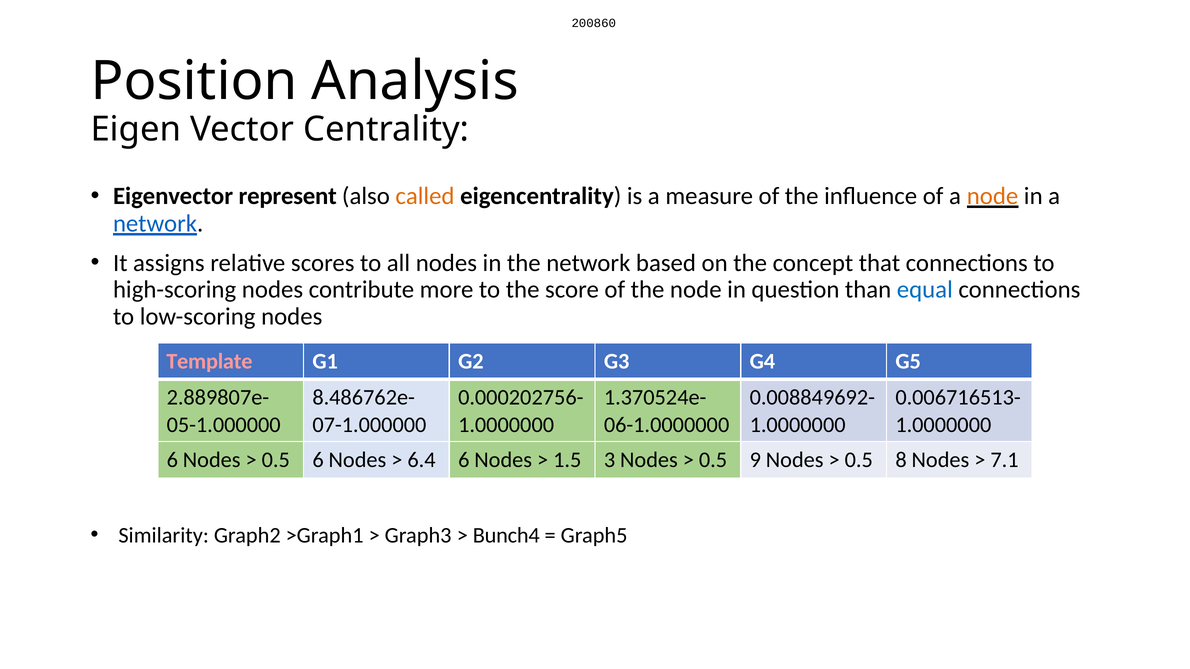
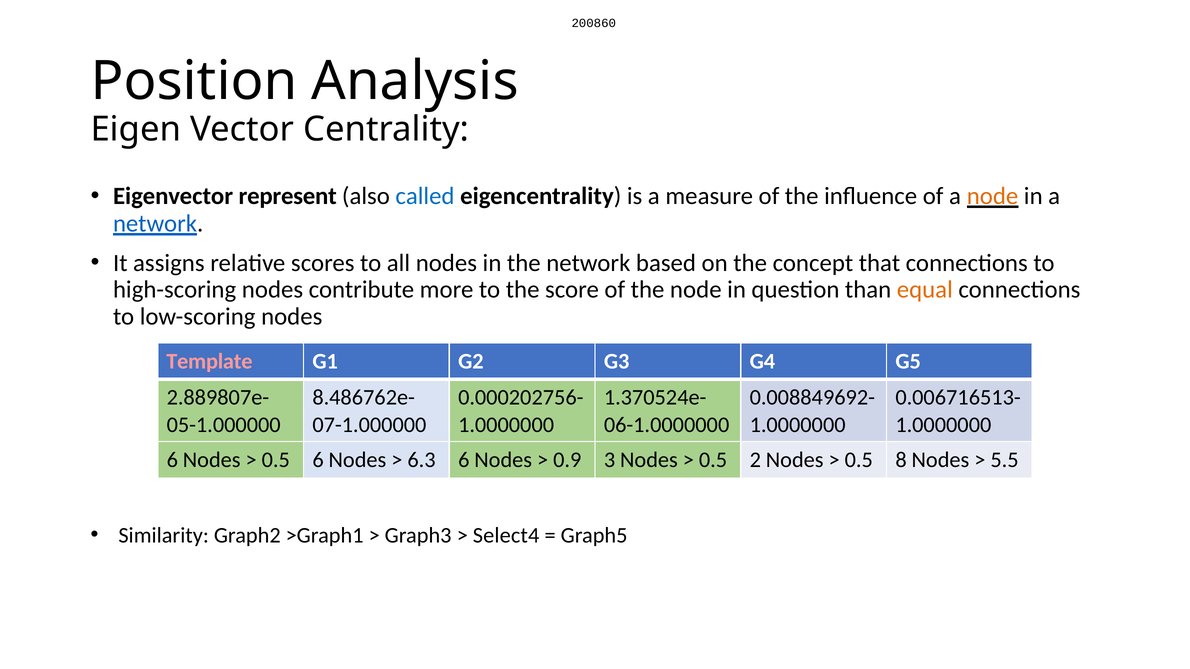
called colour: orange -> blue (425, 196)
equal colour: blue -> orange (925, 290)
6.4: 6.4 -> 6.3 (422, 460)
1.5: 1.5 -> 0.9 (567, 460)
9: 9 -> 2 (755, 460)
7.1: 7.1 -> 5.5 (1005, 460)
Bunch4: Bunch4 -> Select4 (506, 536)
